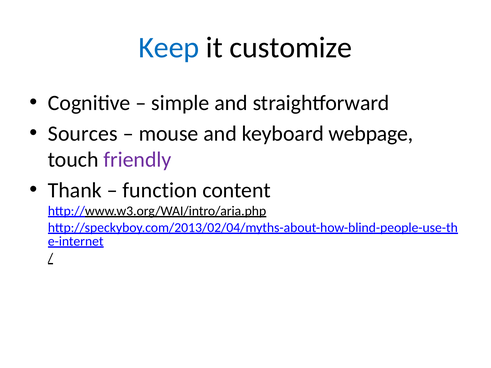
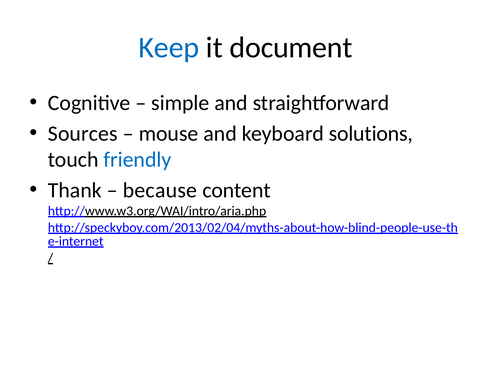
customize: customize -> document (291, 48)
webpage: webpage -> solutions (371, 134)
friendly colour: purple -> blue (137, 160)
function: function -> because (160, 190)
